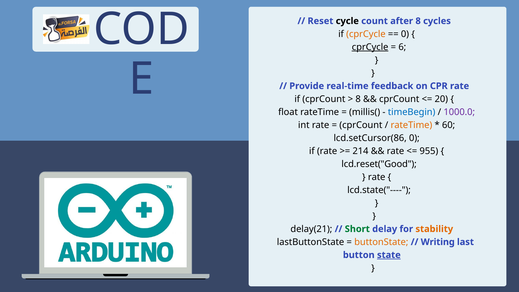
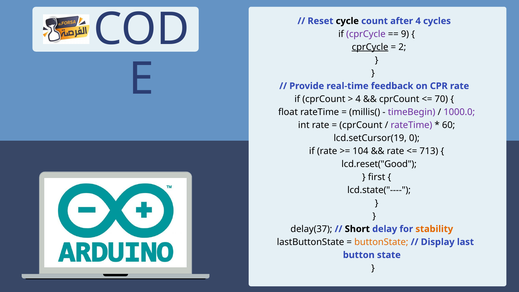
after 8: 8 -> 4 (418, 21)
cprCycle colour: orange -> purple (366, 34)
0: 0 -> 9 (405, 34)
6: 6 -> 2 (402, 47)
8: 8 -> 4 (358, 99)
20: 20 -> 70 (441, 99)
timeBegin colour: blue -> purple (412, 112)
rateTime colour: orange -> purple (411, 125)
lcd.setCursor(86: lcd.setCursor(86 -> lcd.setCursor(19 (370, 138)
214: 214 -> 104 (361, 151)
955: 955 -> 713 (429, 151)
rate: rate -> first (377, 177)
delay(21: delay(21 -> delay(37 (311, 229)
Short colour: green -> black (357, 229)
Writing: Writing -> Display (438, 242)
state underline: present -> none (389, 255)
